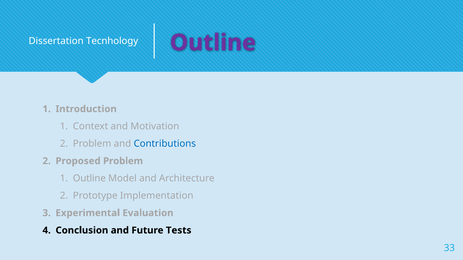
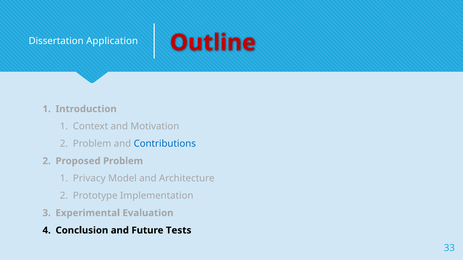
Tecnhology: Tecnhology -> Application (112, 41)
Outline colour: purple -> red (213, 43)
Outline: Outline -> Privacy (89, 179)
